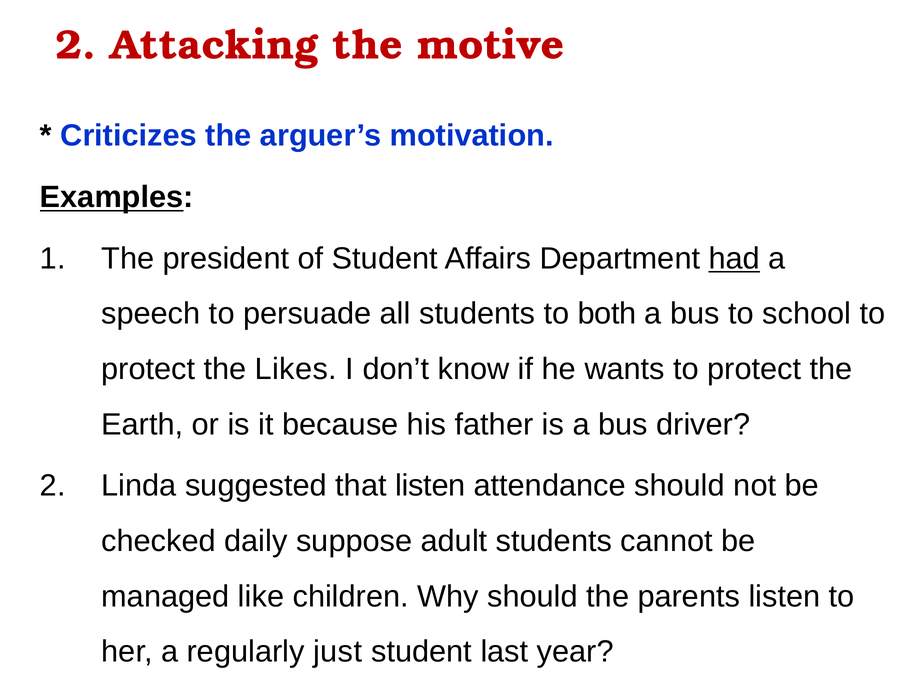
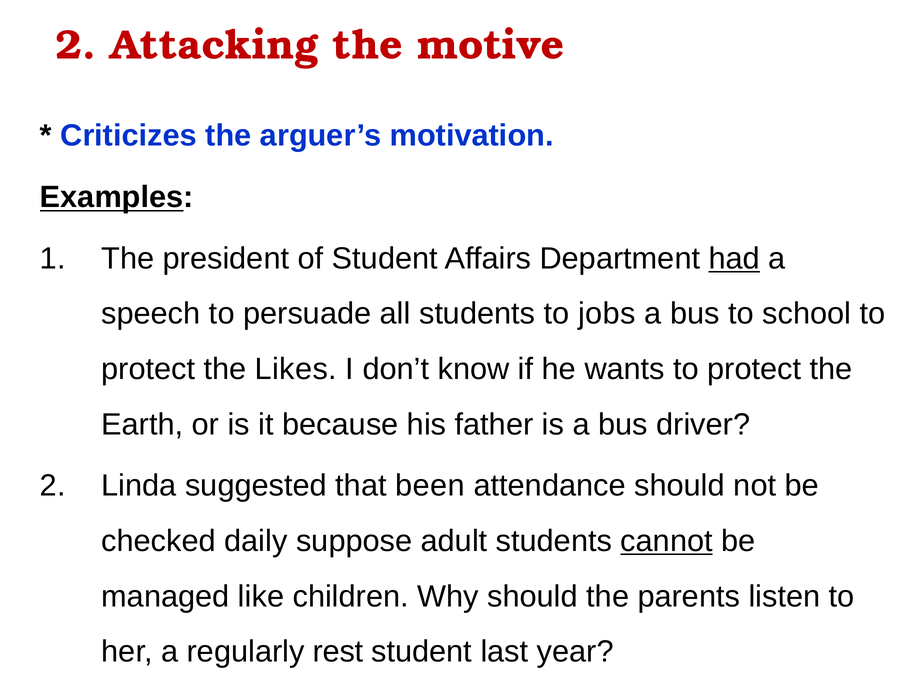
both: both -> jobs (607, 314)
that listen: listen -> been (430, 486)
cannot underline: none -> present (667, 541)
just: just -> rest (338, 652)
